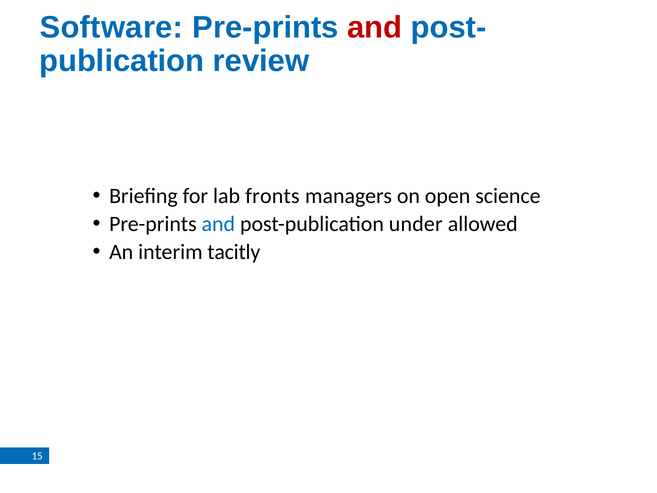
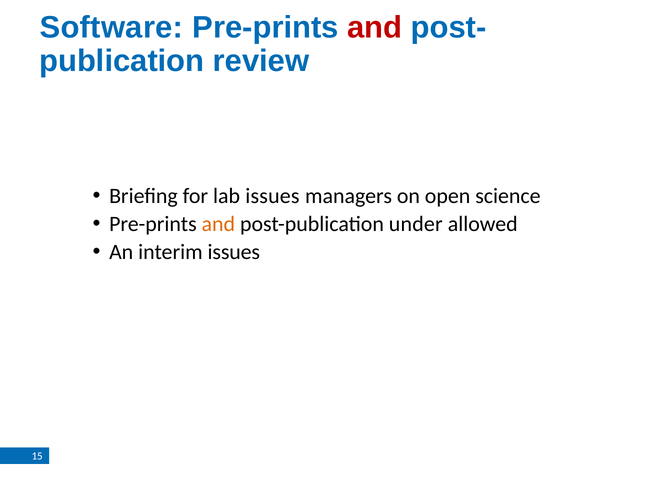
lab fronts: fronts -> issues (272, 196)
and colour: blue -> orange (218, 224)
interim tacitly: tacitly -> issues (234, 252)
